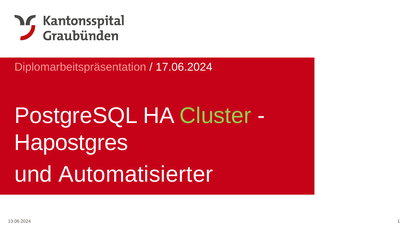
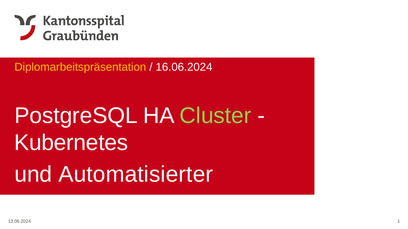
Diplomarbeitspräsentation colour: pink -> yellow (80, 67)
17.06.2024: 17.06.2024 -> 16.06.2024 (184, 67)
Hapostgres: Hapostgres -> Kubernetes (71, 143)
